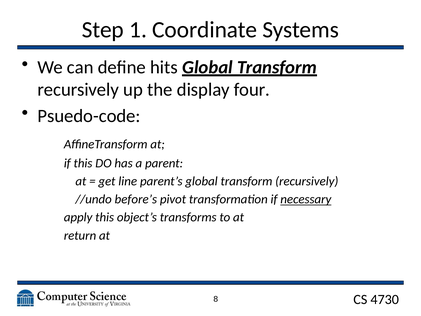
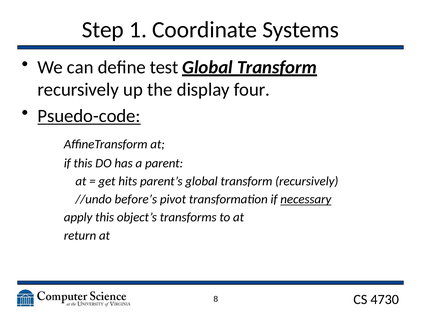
hits: hits -> test (164, 67)
Psuedo-code underline: none -> present (89, 116)
line: line -> hits (128, 181)
